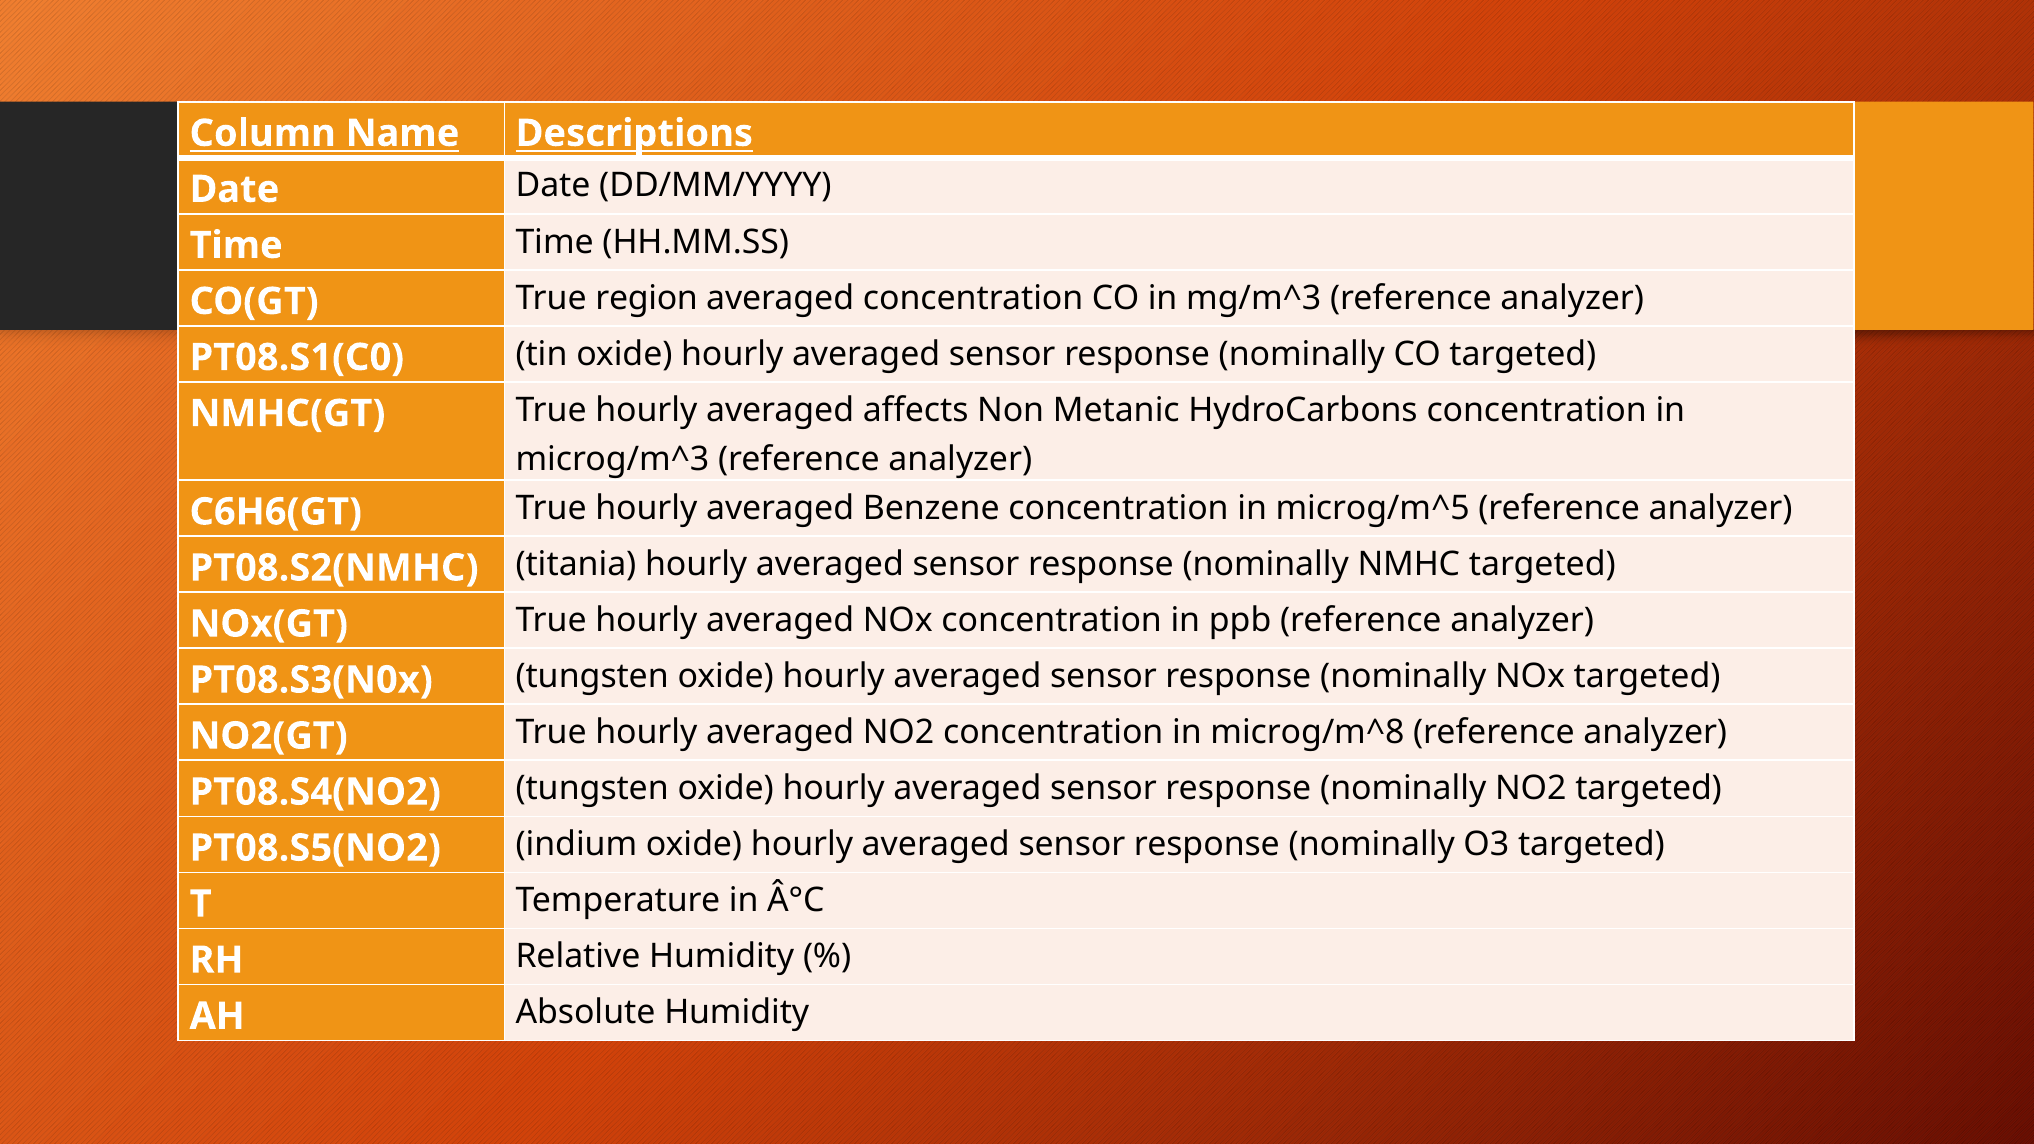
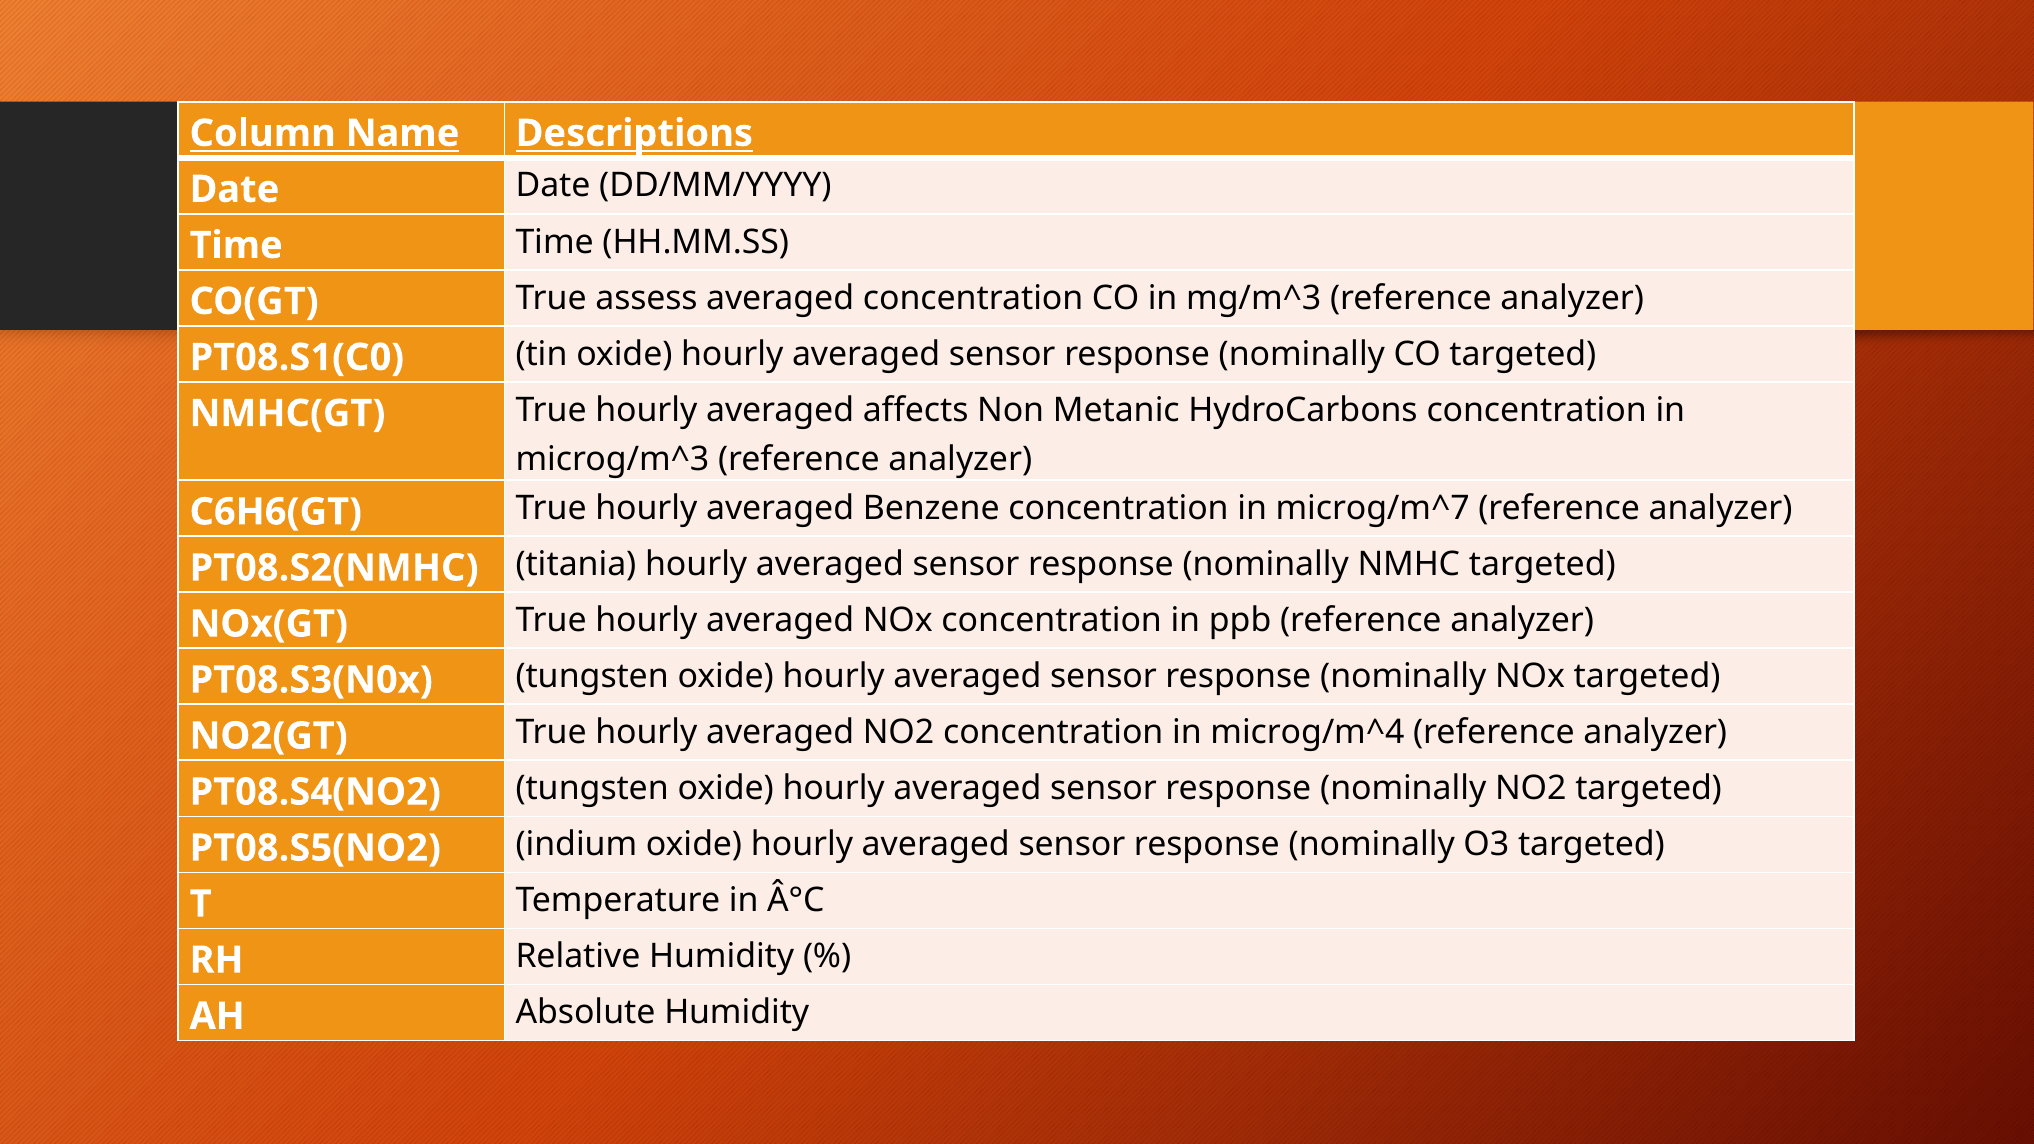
region: region -> assess (647, 298)
microg/m^5: microg/m^5 -> microg/m^7 (1373, 508)
microg/m^8: microg/m^8 -> microg/m^4 (1307, 733)
